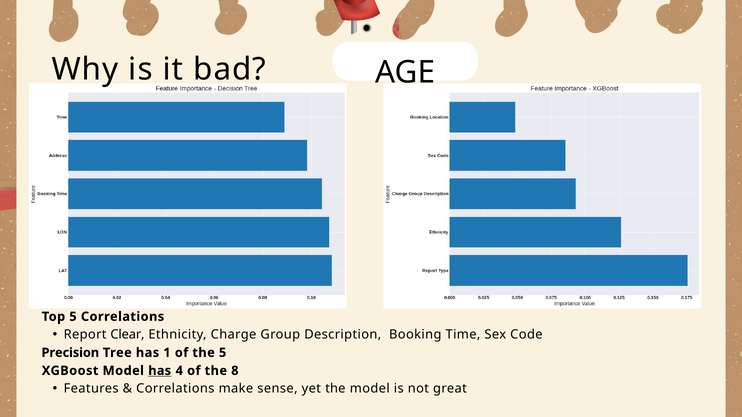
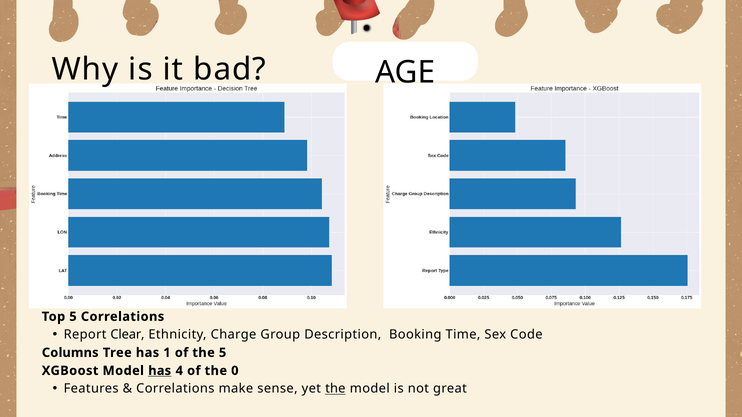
Precision: Precision -> Columns (70, 353)
8: 8 -> 0 (235, 371)
the underline: none -> present (335, 389)
